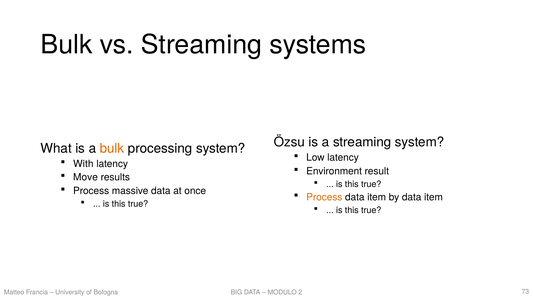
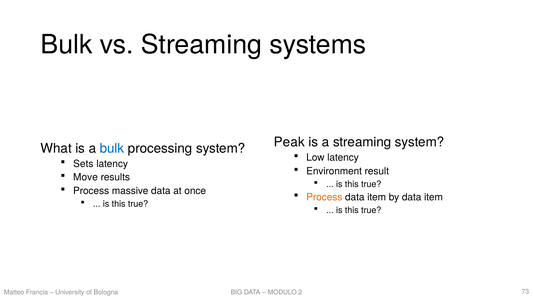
Özsu: Özsu -> Peak (289, 142)
bulk colour: orange -> blue (112, 148)
With: With -> Sets (83, 164)
